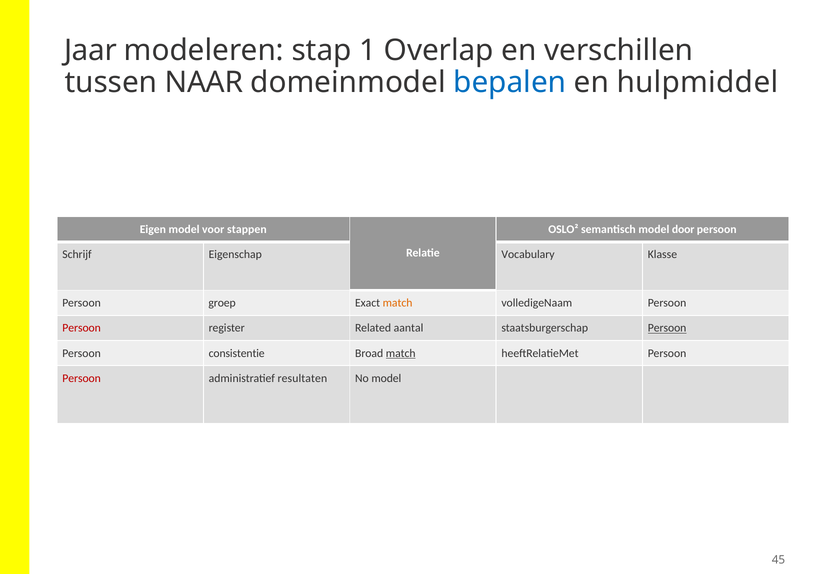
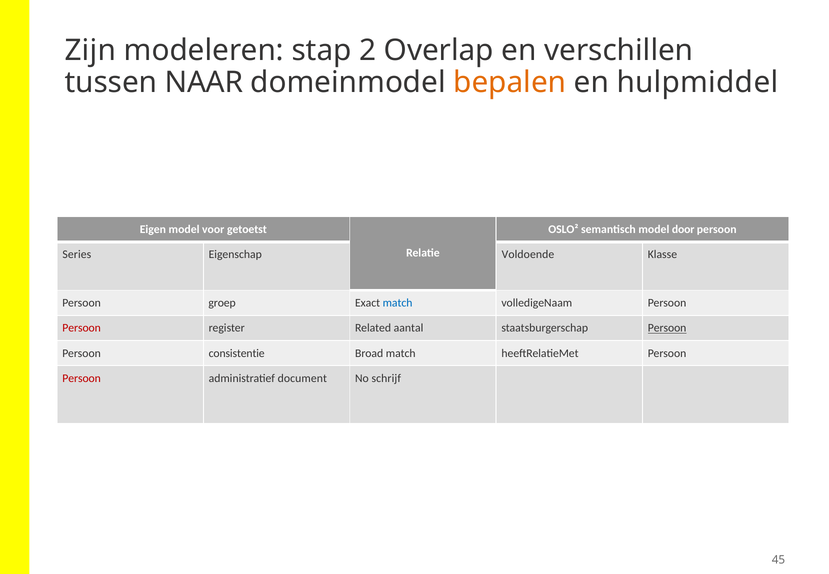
Jaar: Jaar -> Zijn (90, 50)
1: 1 -> 2 (368, 50)
bepalen colour: blue -> orange (510, 82)
stappen: stappen -> getoetst (247, 229)
Schrijf: Schrijf -> Series (77, 255)
Vocabulary: Vocabulary -> Voldoende (528, 255)
match colour: orange -> blue (398, 303)
match underline: present -> none (401, 353)
resultaten: resultaten -> document (302, 378)
No model: model -> schrijf (386, 378)
